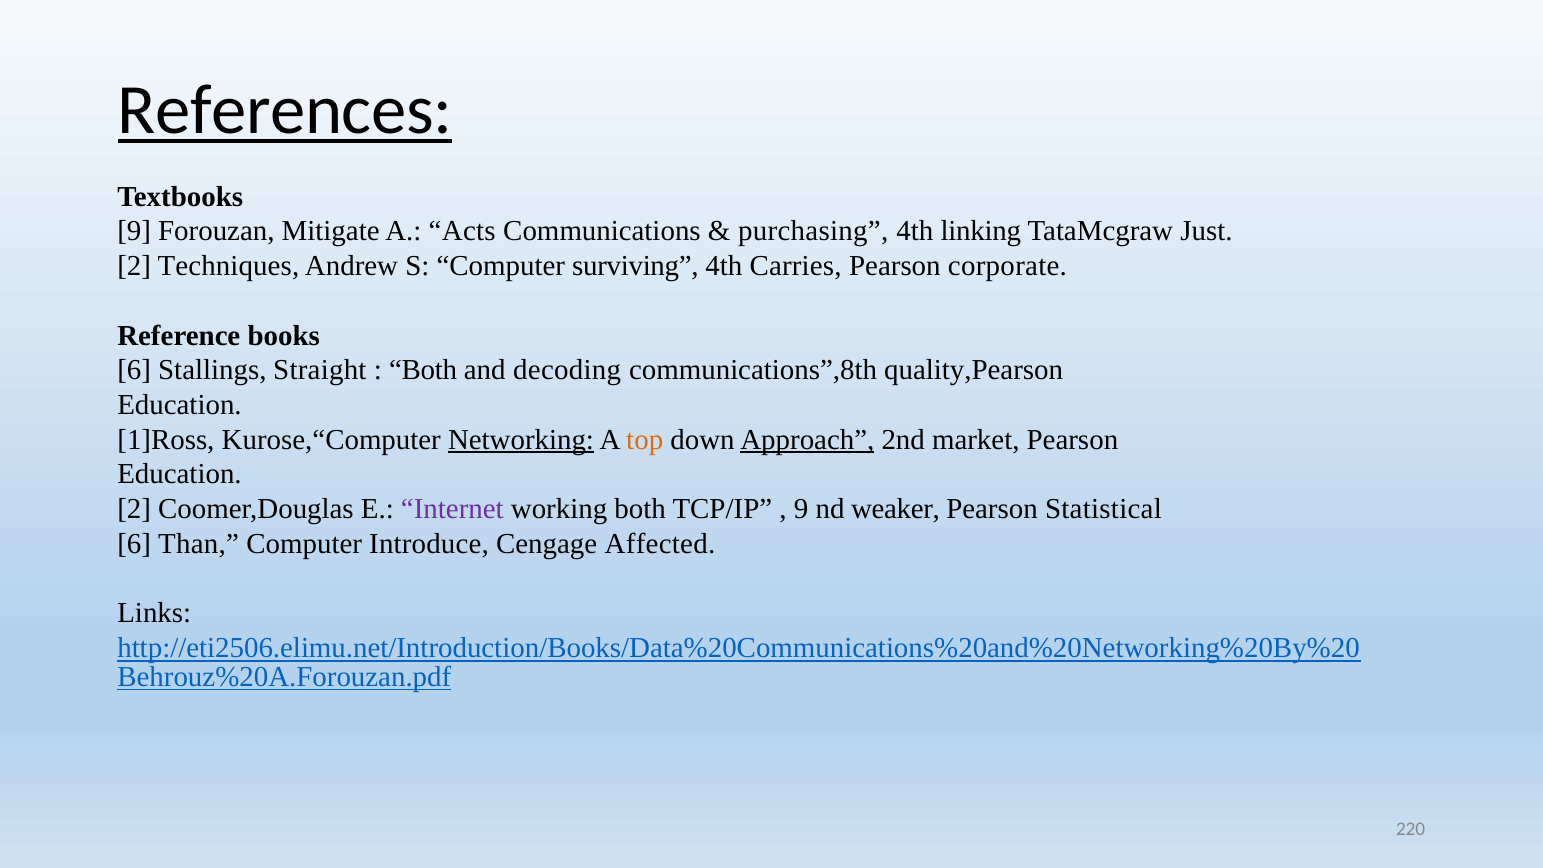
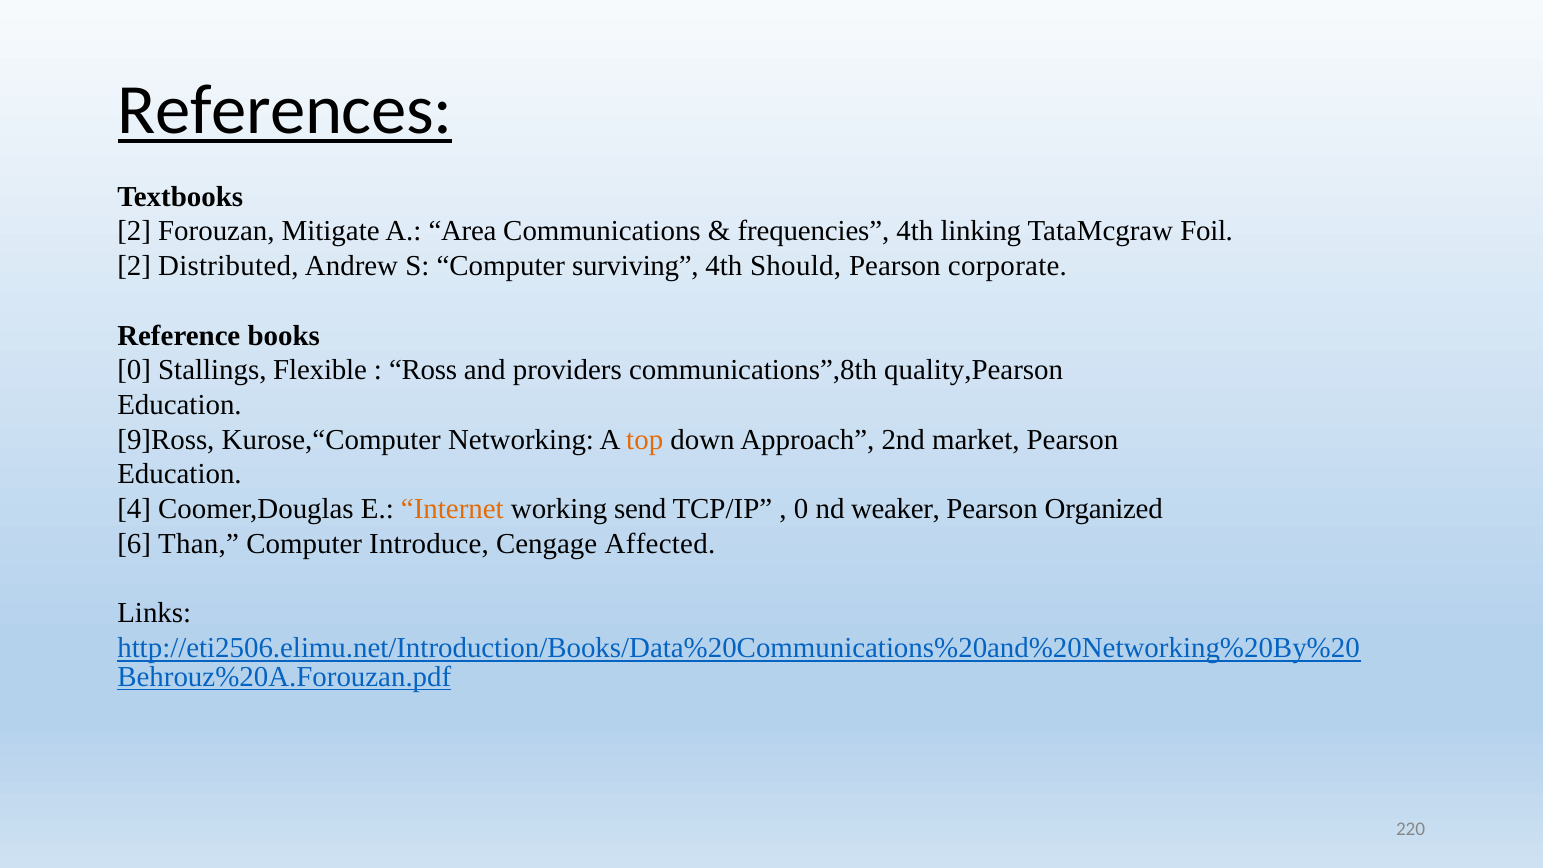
9: 9 -> 2 (134, 231)
Acts: Acts -> Area (462, 231)
purchasing: purchasing -> frequencies (813, 231)
Just: Just -> Foil (1207, 231)
Techniques: Techniques -> Distributed (228, 266)
Carries: Carries -> Should (796, 266)
6: 6 -> 0 (134, 370)
Straight: Straight -> Flexible (320, 370)
Both: Both -> Ross (423, 370)
decoding: decoding -> providers (567, 370)
1]Ross: 1]Ross -> 9]Ross (166, 440)
Networking underline: present -> none (521, 440)
Approach underline: present -> none (807, 440)
2: 2 -> 4 (134, 509)
Internet colour: purple -> orange (452, 509)
working both: both -> send (640, 509)
9: 9 -> 0 (801, 509)
Statistical: Statistical -> Organized (1104, 509)
